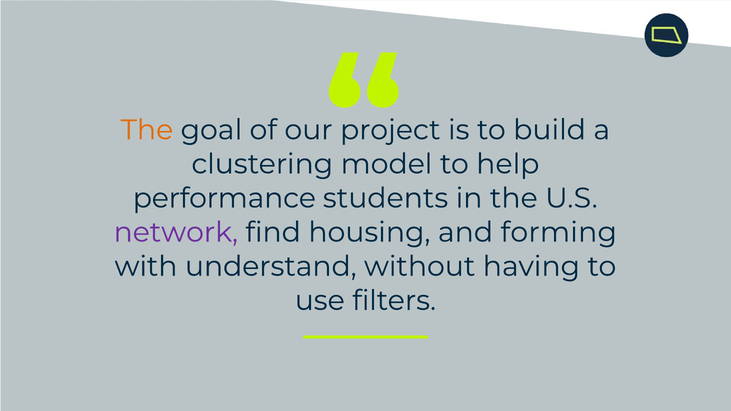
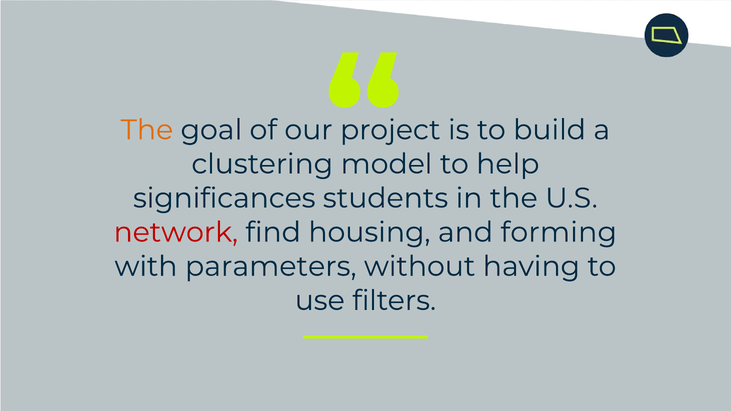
performance: performance -> significances (224, 198)
network colour: purple -> red (176, 232)
understand: understand -> parameters (271, 267)
